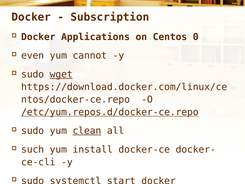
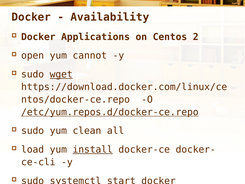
Subscription: Subscription -> Availability (110, 17)
0: 0 -> 2 (196, 37)
even: even -> open (33, 56)
clean underline: present -> none (87, 131)
such: such -> load (33, 149)
install underline: none -> present (93, 149)
